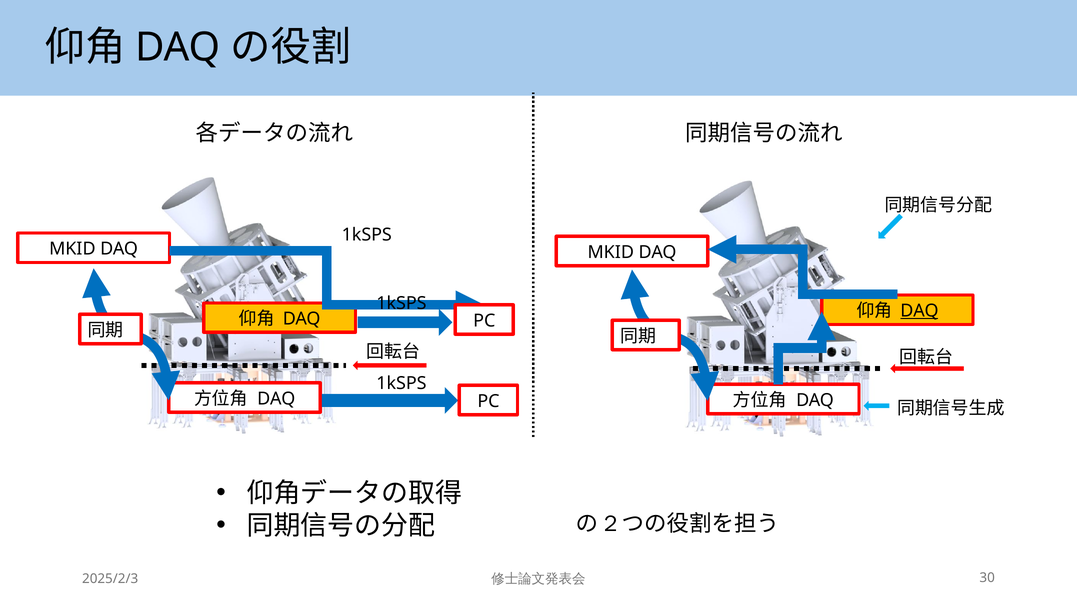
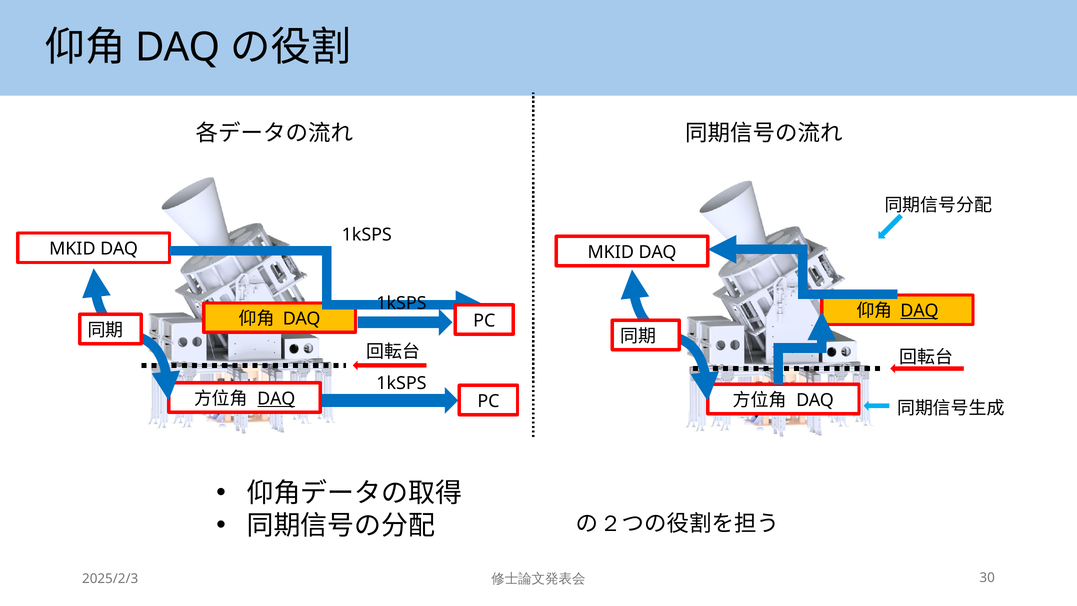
DAQ underline: none -> present (276, 399)
